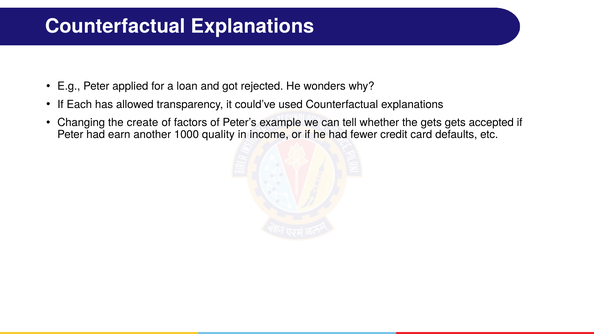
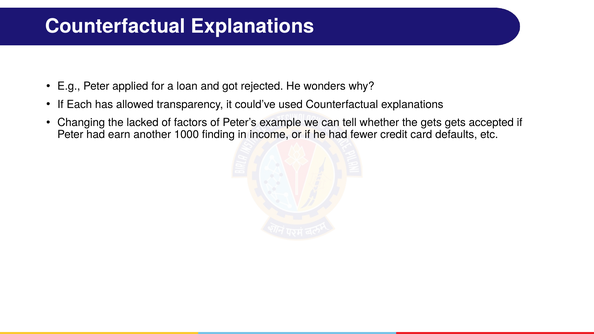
create: create -> lacked (143, 123)
quality: quality -> finding (218, 135)
